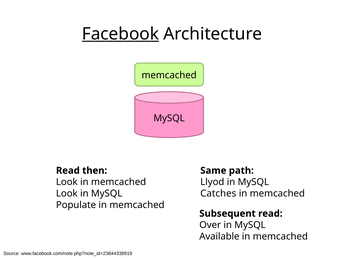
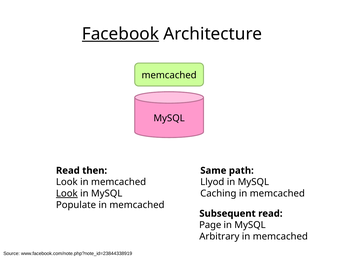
Look underline: none -> present (67, 193)
Catches: Catches -> Caching (218, 193)
Over: Over -> Page (210, 225)
Available: Available -> Arbitrary (219, 236)
